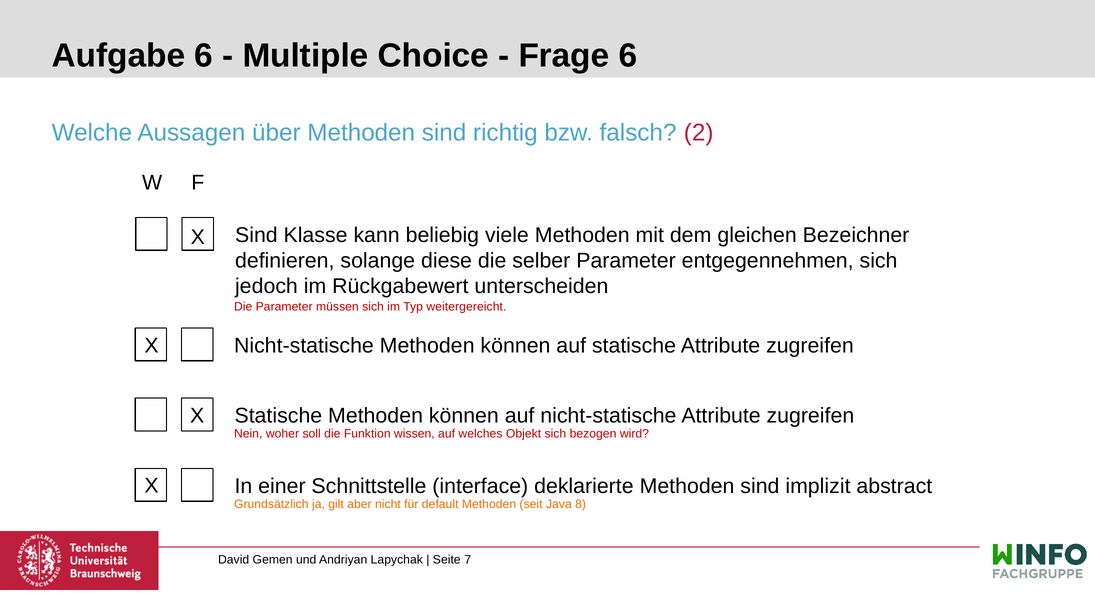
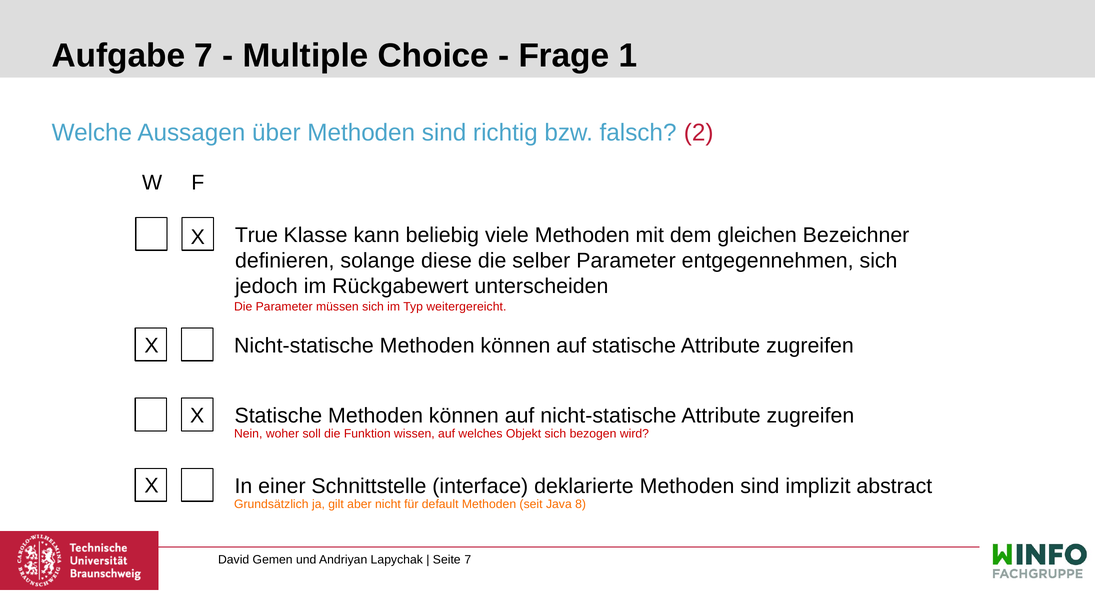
Aufgabe 6: 6 -> 7 (204, 56)
Frage 6: 6 -> 1 (628, 56)
Sind: Sind -> True (256, 235)
